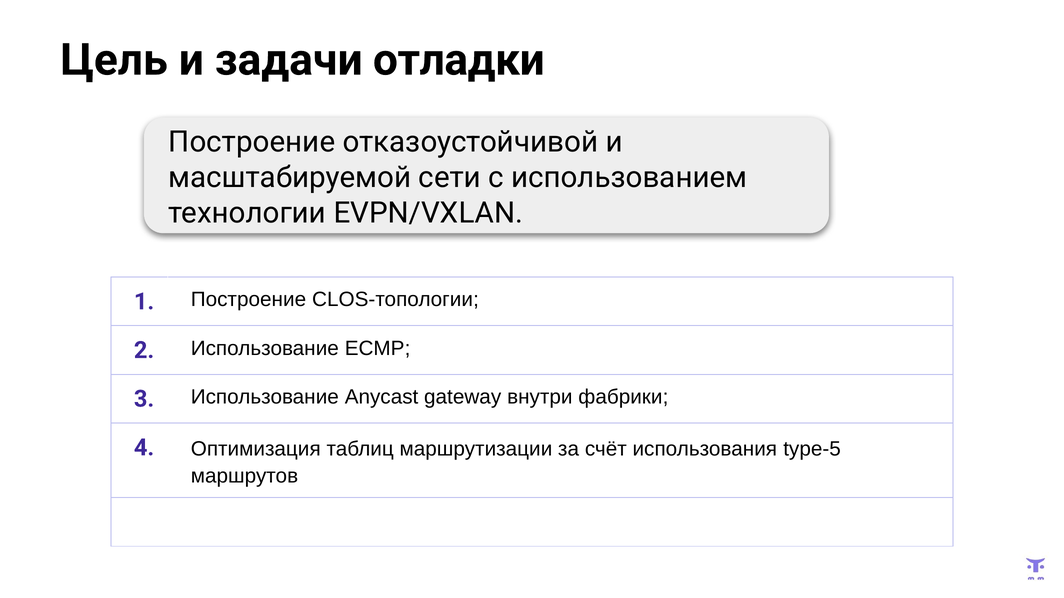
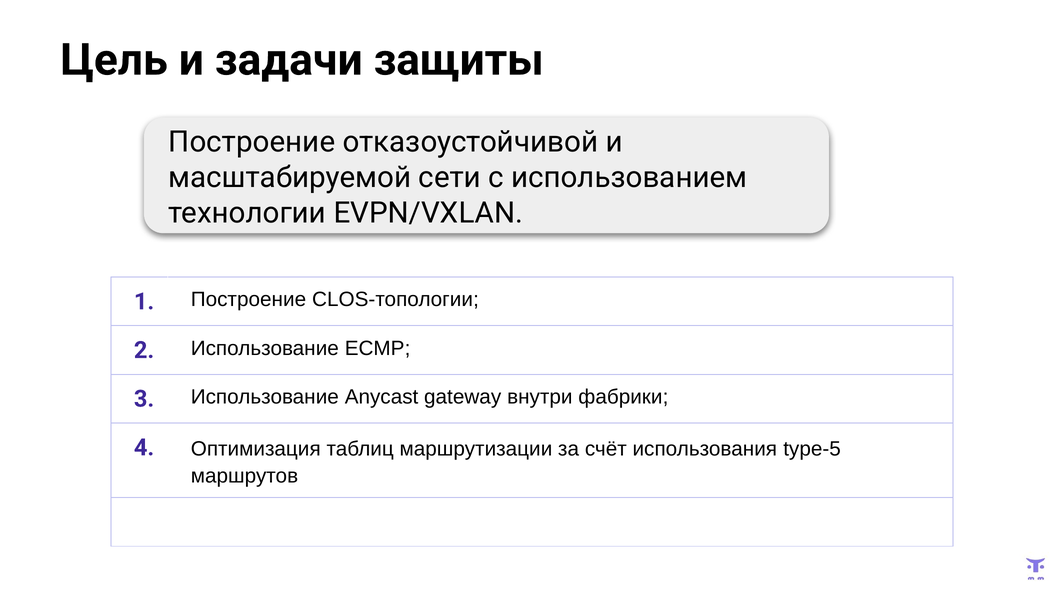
отладки: отладки -> защиты (459, 60)
